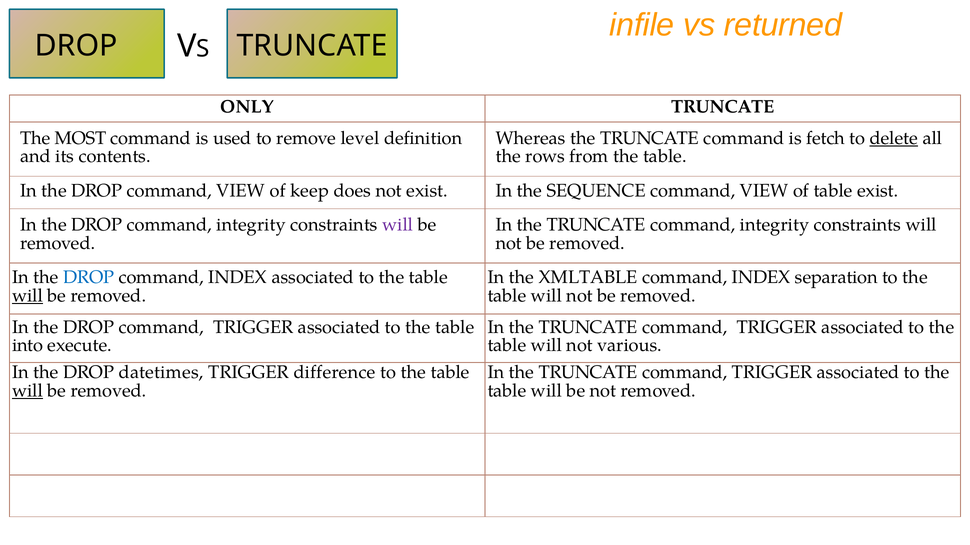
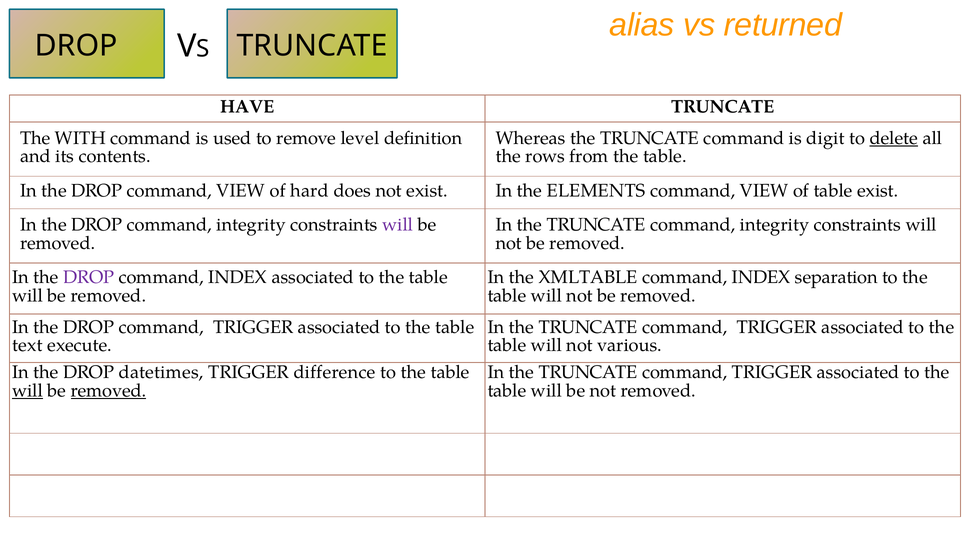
infile: infile -> alias (642, 25)
ONLY: ONLY -> HAVE (247, 107)
MOST: MOST -> WITH (80, 138)
fetch: fetch -> digit (826, 138)
keep: keep -> hard (310, 191)
SEQUENCE: SEQUENCE -> ELEMENTS (596, 191)
DROP colour: blue -> purple (89, 278)
will underline: present -> none (27, 296)
into: into -> text (27, 346)
removed underline: none -> present (109, 391)
